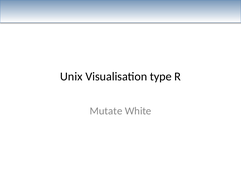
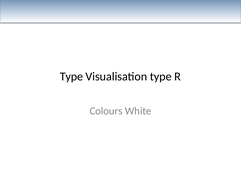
Unix: Unix -> Type (71, 76)
Mutate: Mutate -> Colours (106, 111)
